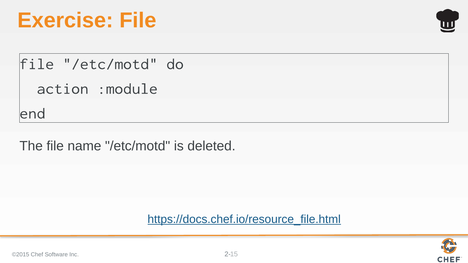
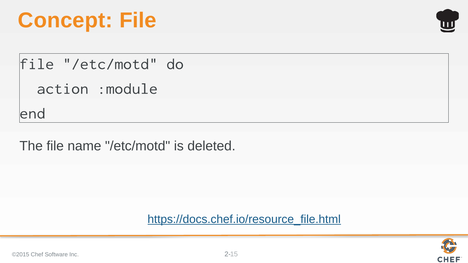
Exercise: Exercise -> Concept (65, 20)
